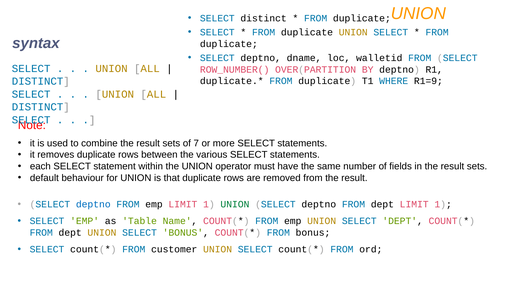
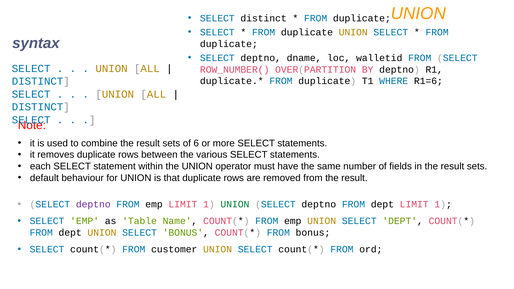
R1=9: R1=9 -> R1=6 (428, 81)
7: 7 -> 6 (196, 143)
deptno colour: blue -> purple (93, 205)
